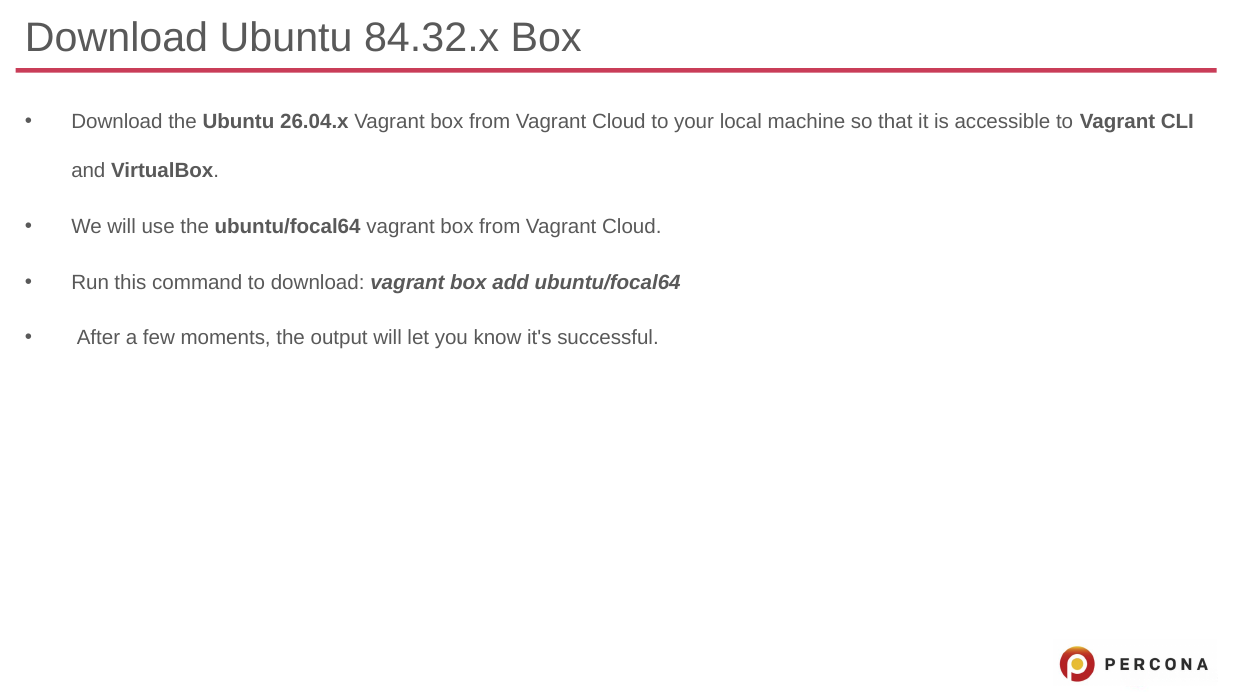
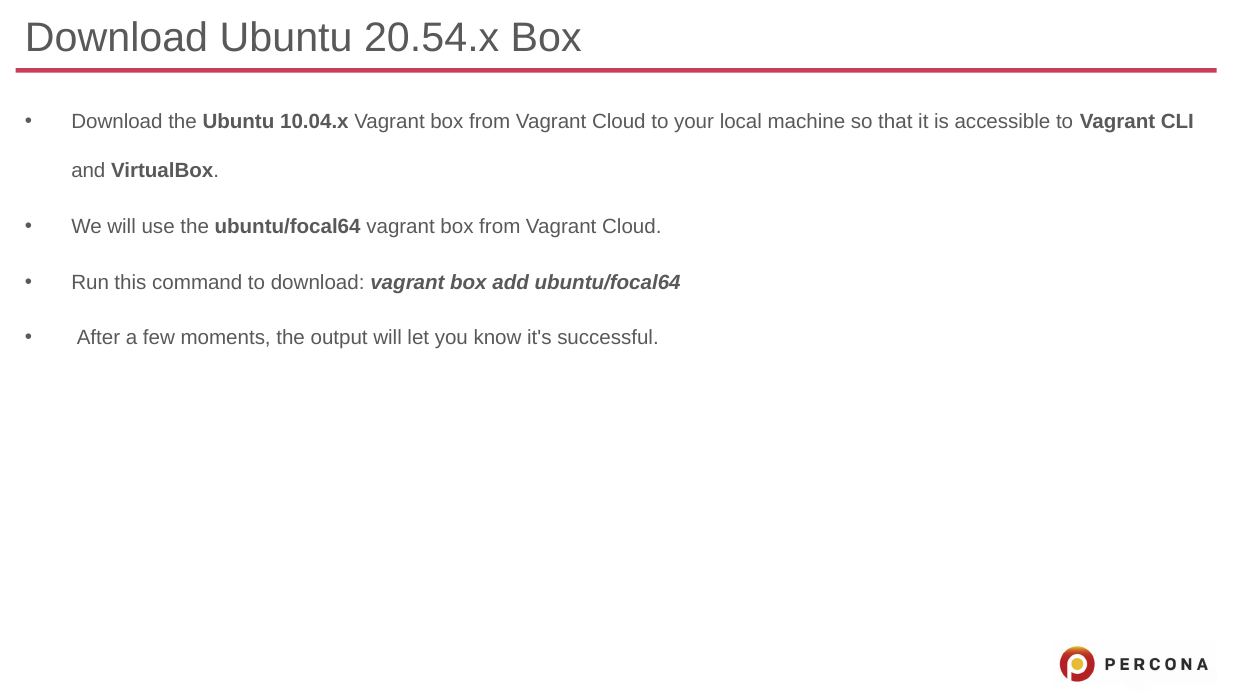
84.32.x: 84.32.x -> 20.54.x (432, 38)
26.04.x: 26.04.x -> 10.04.x (314, 122)
